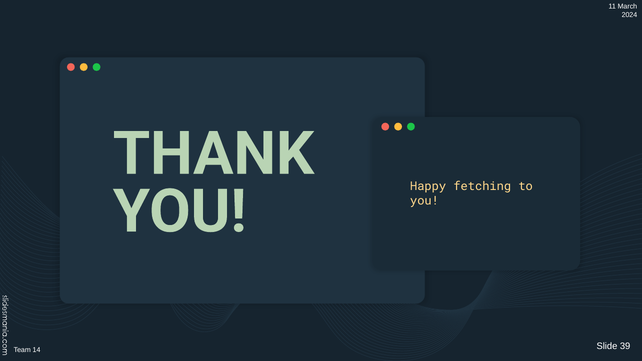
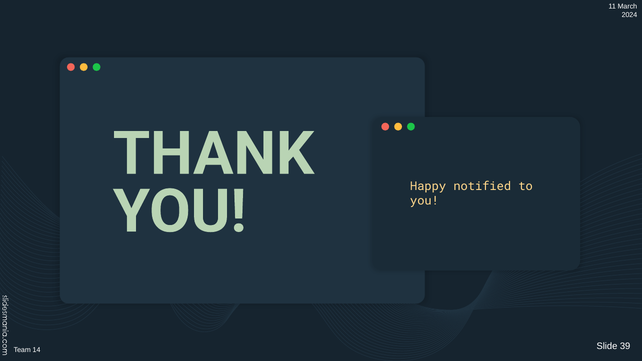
fetching: fetching -> notified (482, 186)
